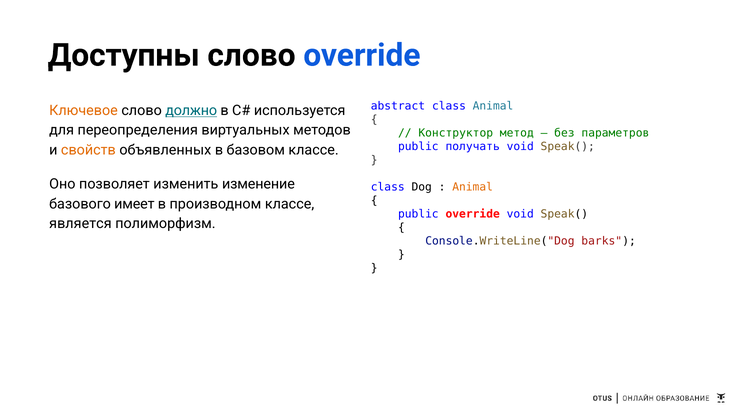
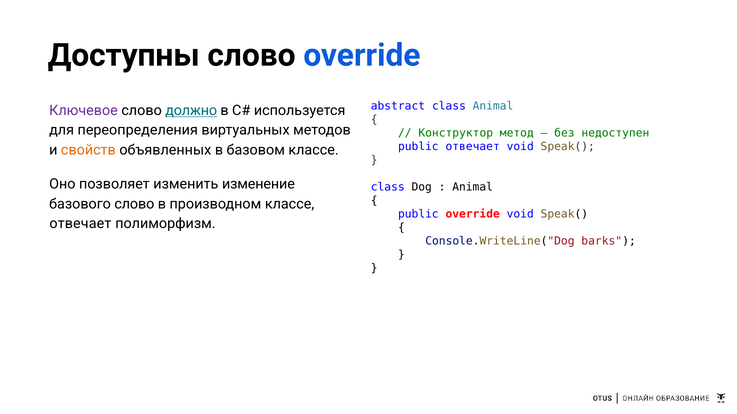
Ключевое colour: orange -> purple (84, 111)
параметров: параметров -> недоступен (615, 133)
public получать: получать -> отвечает (473, 147)
Animal colour: orange -> black (473, 187)
базового имеет: имеет -> слово (134, 204)
является: является -> отвечает (80, 224)
